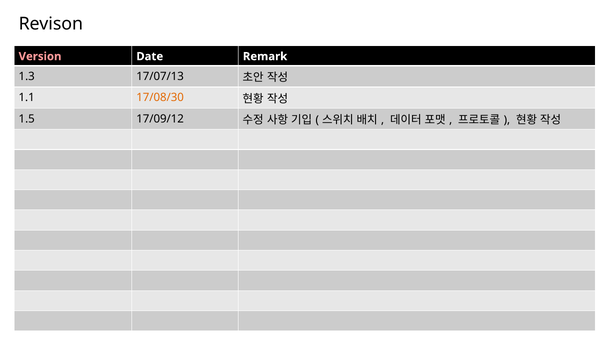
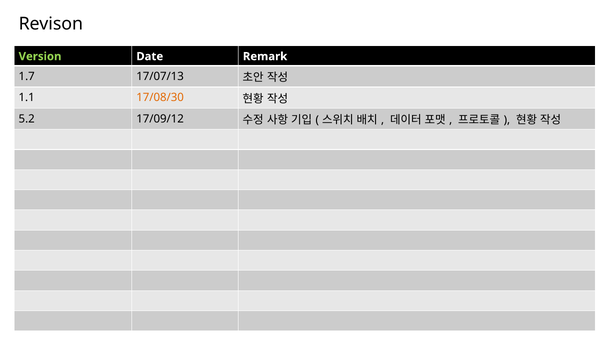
Version colour: pink -> light green (40, 56)
1.3: 1.3 -> 1.7 (27, 76)
1.5: 1.5 -> 5.2 (27, 119)
